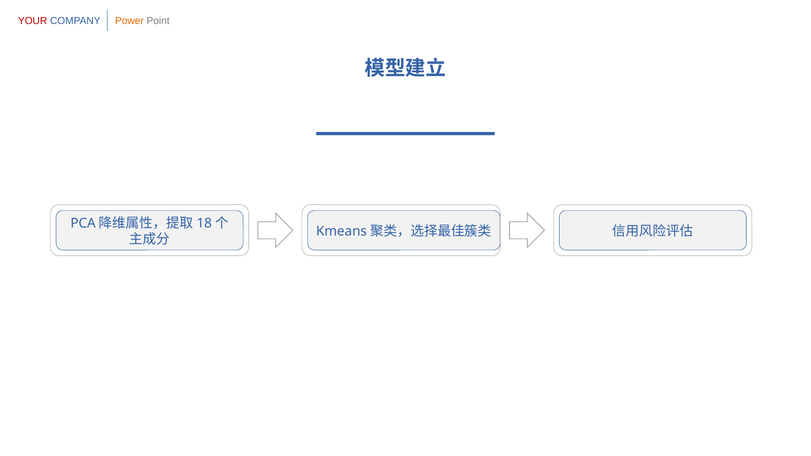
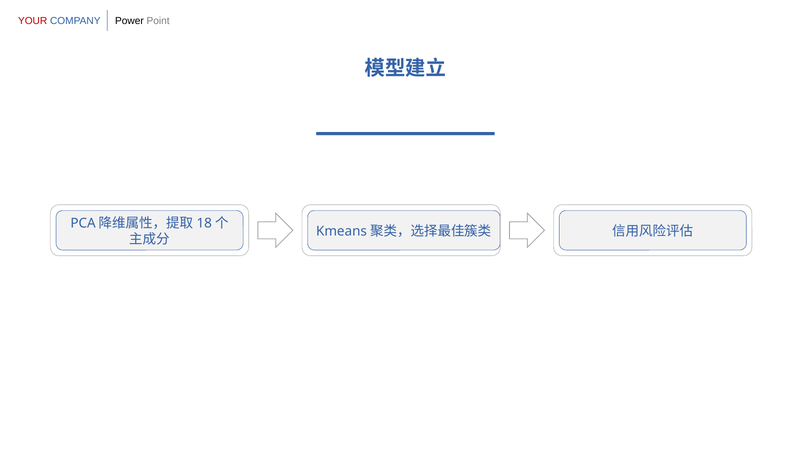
Power colour: orange -> black (129, 21)
